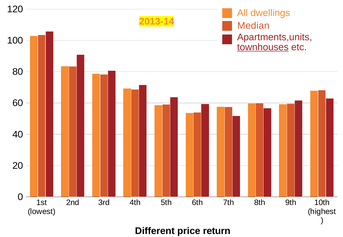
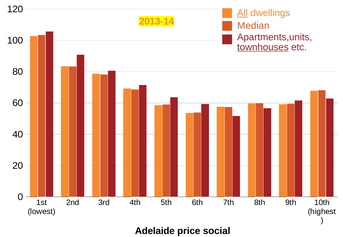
All underline: none -> present (242, 13)
Different: Different -> Adelaide (155, 231)
return: return -> social (217, 231)
